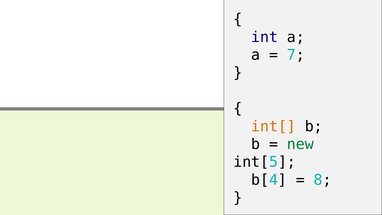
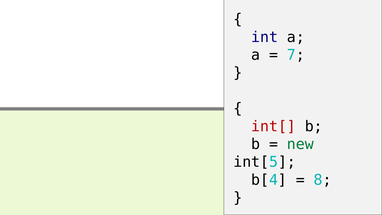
int[ colour: orange -> red (274, 126)
